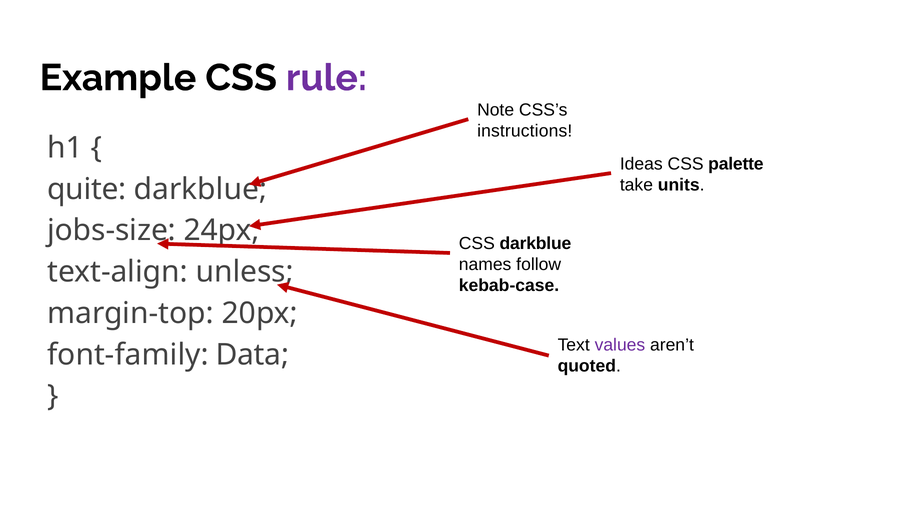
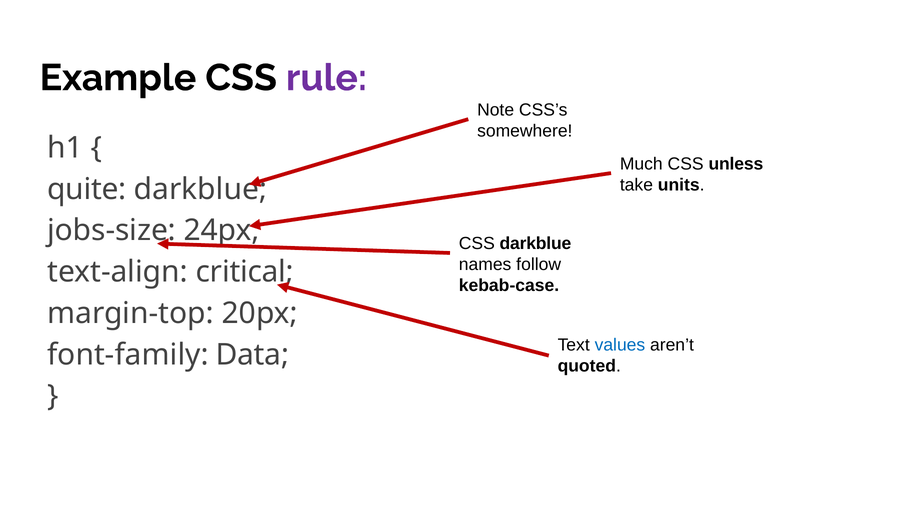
instructions: instructions -> somewhere (525, 131)
Ideas: Ideas -> Much (641, 164)
palette: palette -> unless (736, 164)
unless: unless -> critical (245, 272)
values colour: purple -> blue (620, 345)
